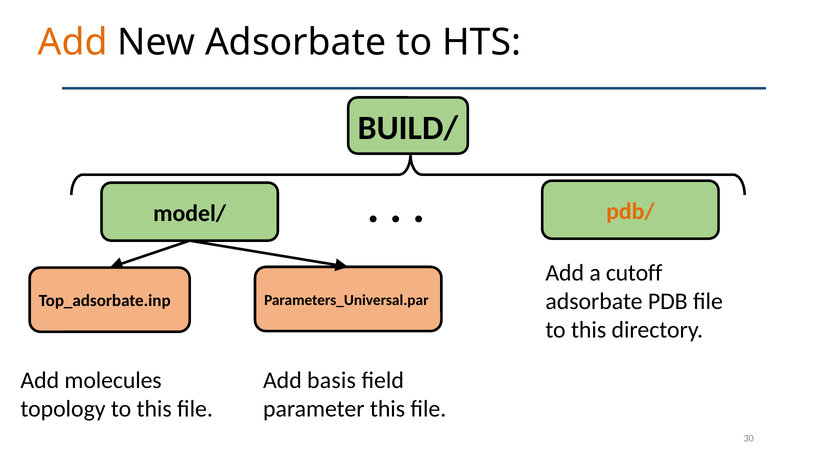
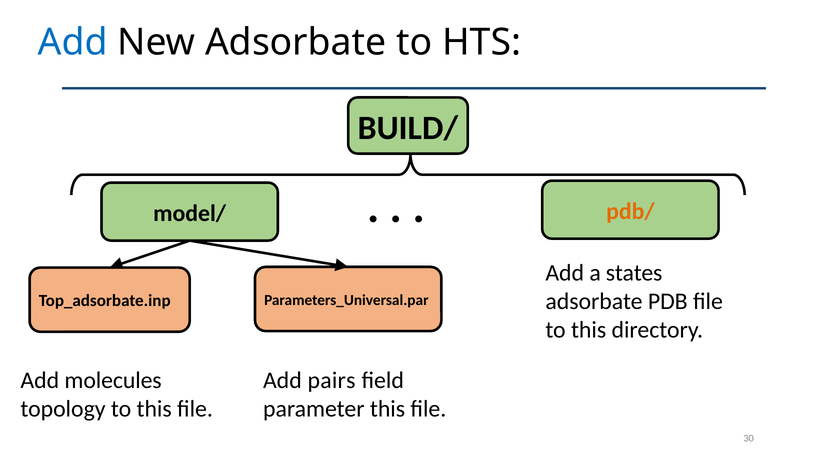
Add colour: orange -> blue (73, 42)
cutoff: cutoff -> states (634, 273)
basis: basis -> pairs (332, 380)
